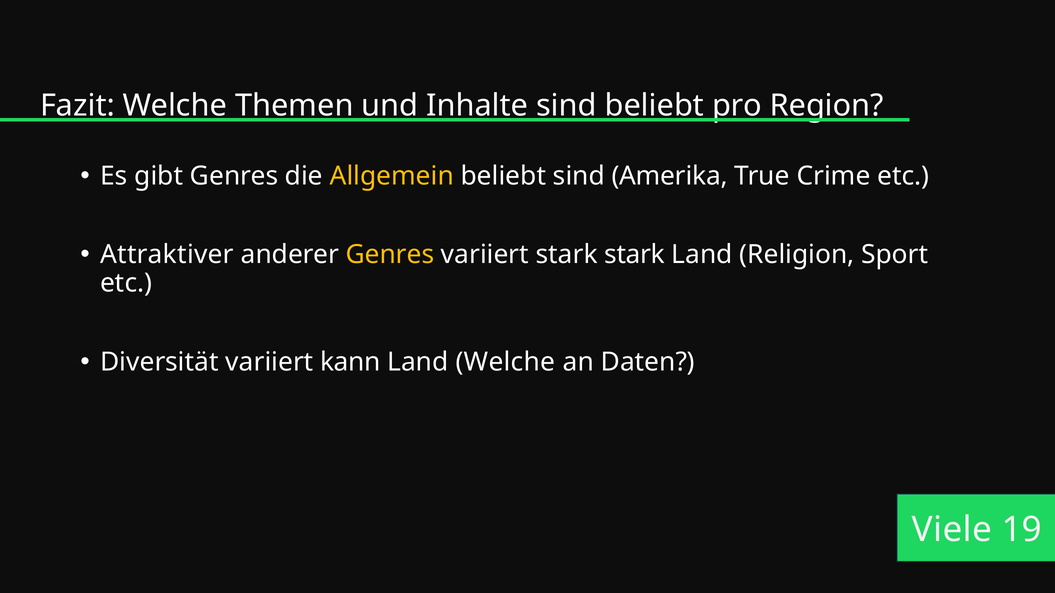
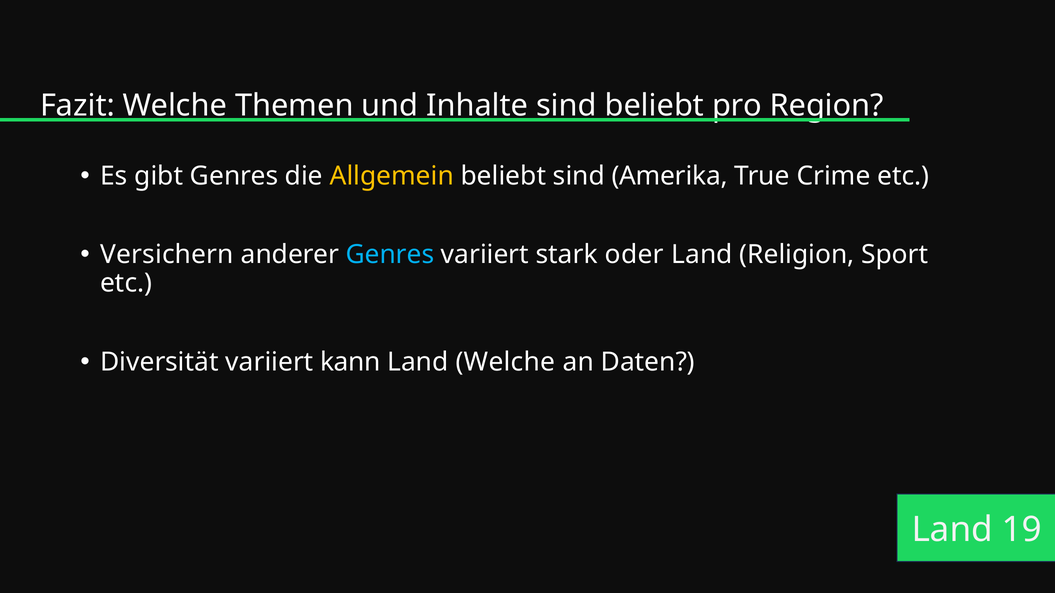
Attraktiver: Attraktiver -> Versichern (167, 255)
Genres colour: yellow -> light blue (390, 255)
stark stark: stark -> oder (634, 255)
Viele: Viele -> Land (952, 530)
